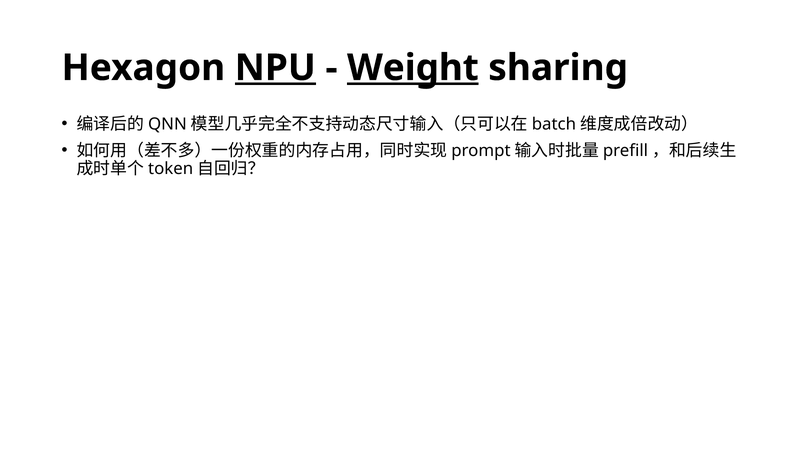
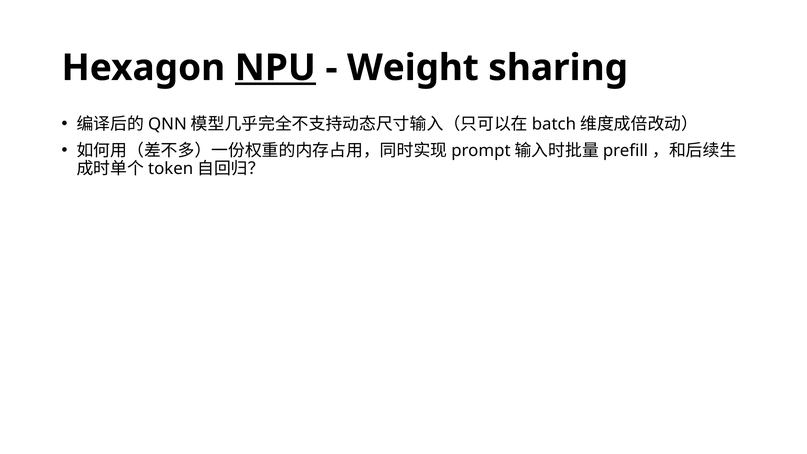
Weight underline: present -> none (413, 68)
